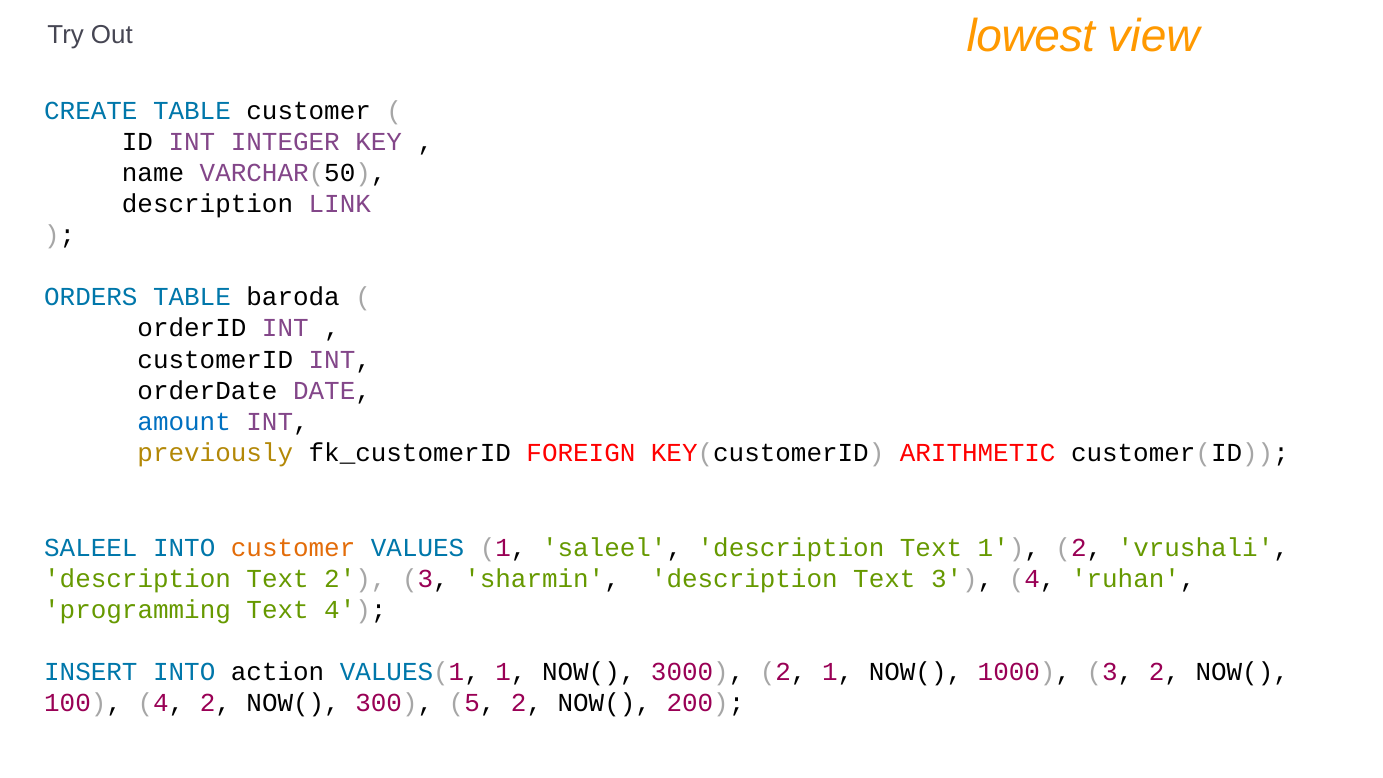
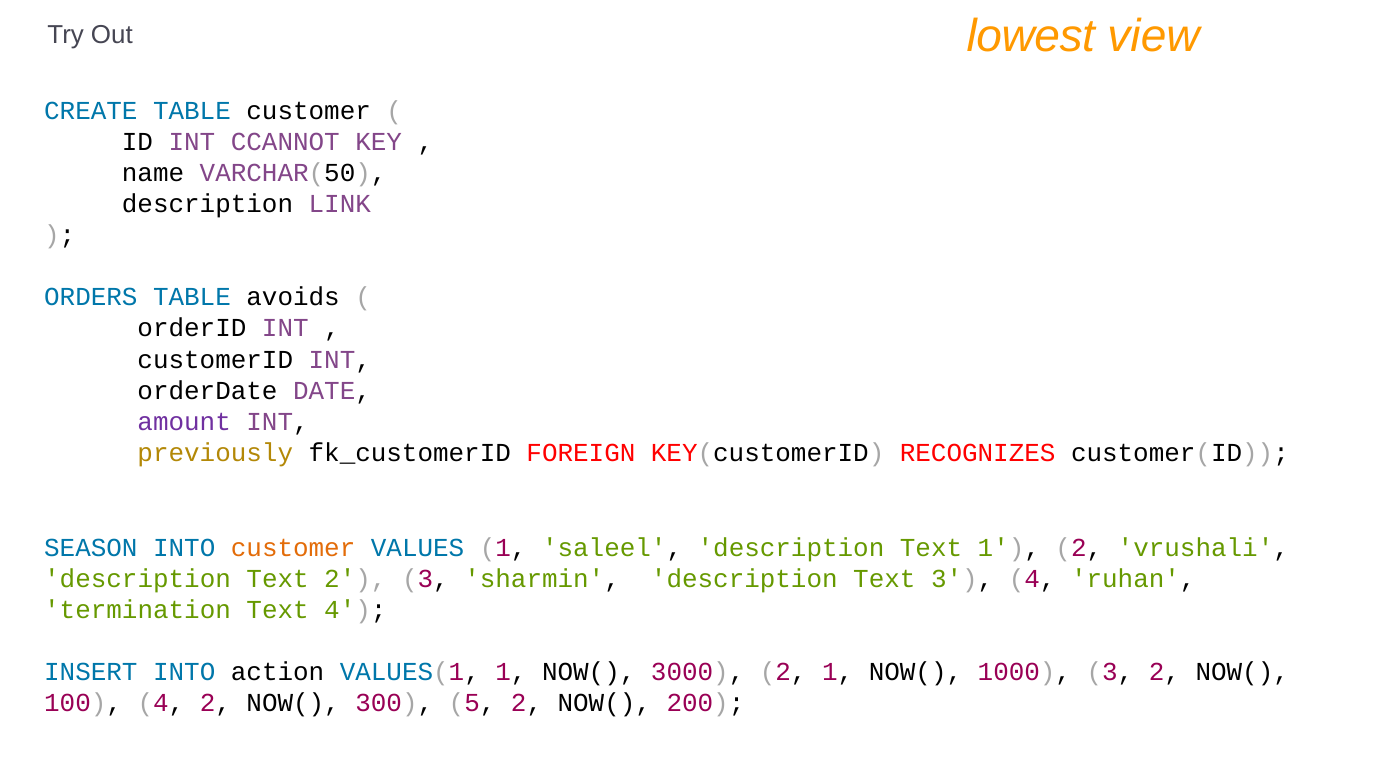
INTEGER: INTEGER -> CCANNOT (285, 142)
baroda: baroda -> avoids (293, 297)
amount colour: blue -> purple (184, 422)
ARITHMETIC: ARITHMETIC -> RECOGNIZES (978, 453)
SALEEL: SALEEL -> SEASON (91, 548)
programming: programming -> termination (138, 610)
